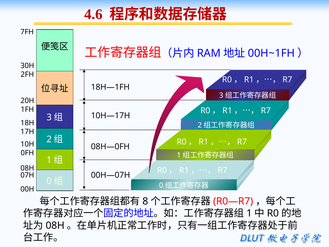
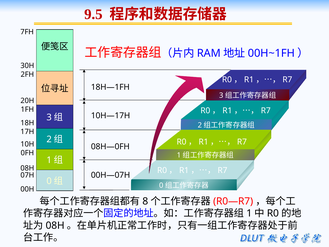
4.6: 4.6 -> 9.5 (93, 14)
